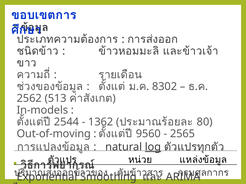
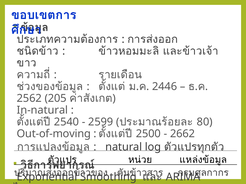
8302: 8302 -> 2446 (165, 87)
513: 513 -> 205 (56, 99)
In-models: In-models -> In-natural (42, 110)
2544: 2544 -> 2540 (66, 122)
1362: 1362 -> 2599 (101, 122)
9560: 9560 -> 2500 (148, 134)
2565: 2565 -> 2662 (183, 134)
log underline: present -> none (153, 147)
